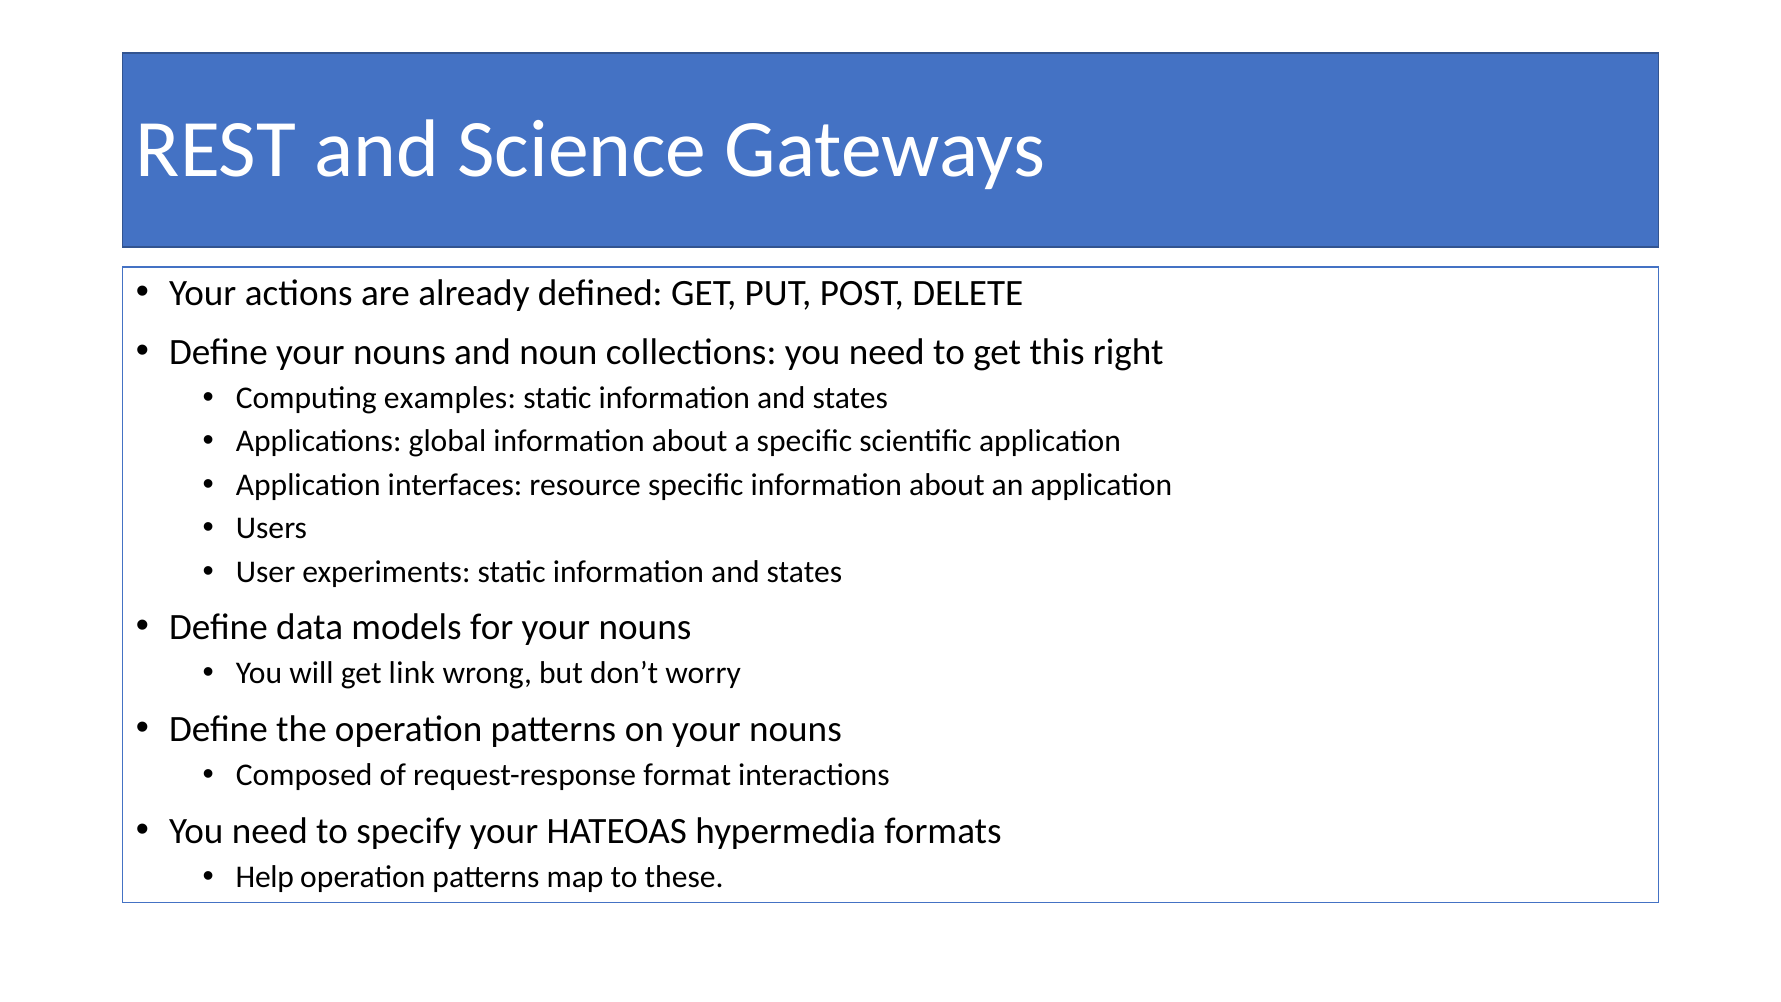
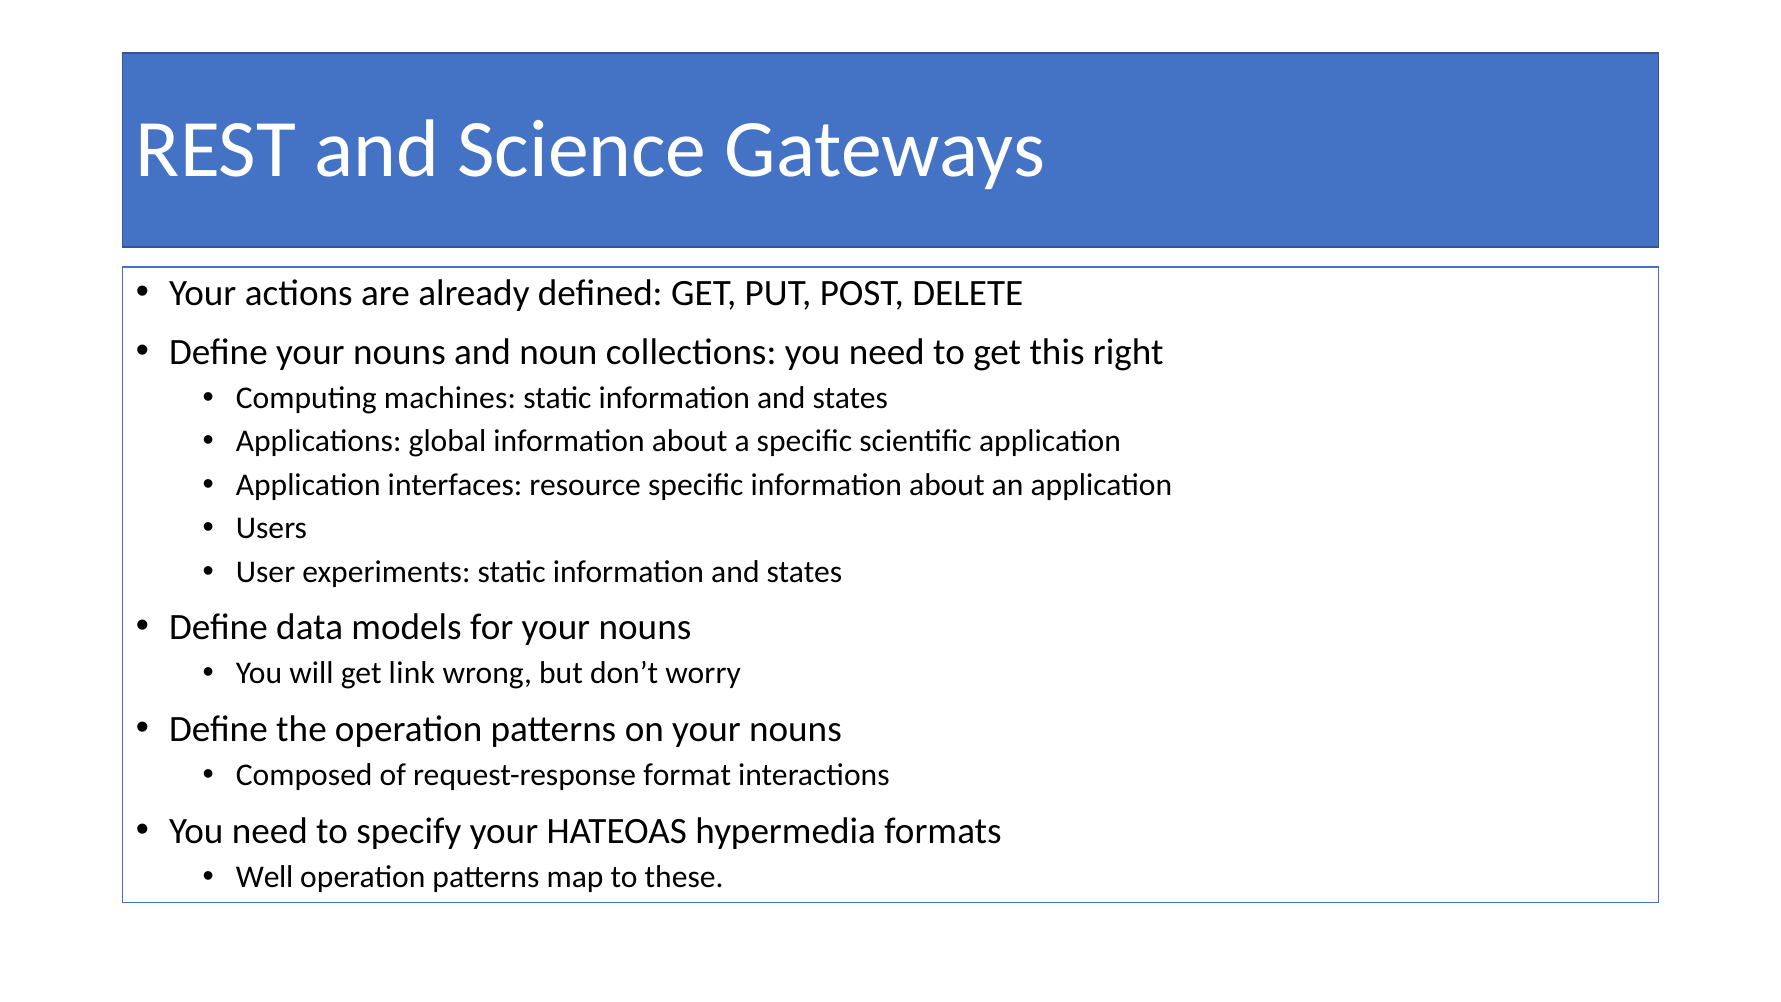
examples: examples -> machines (450, 398)
Help: Help -> Well (265, 877)
